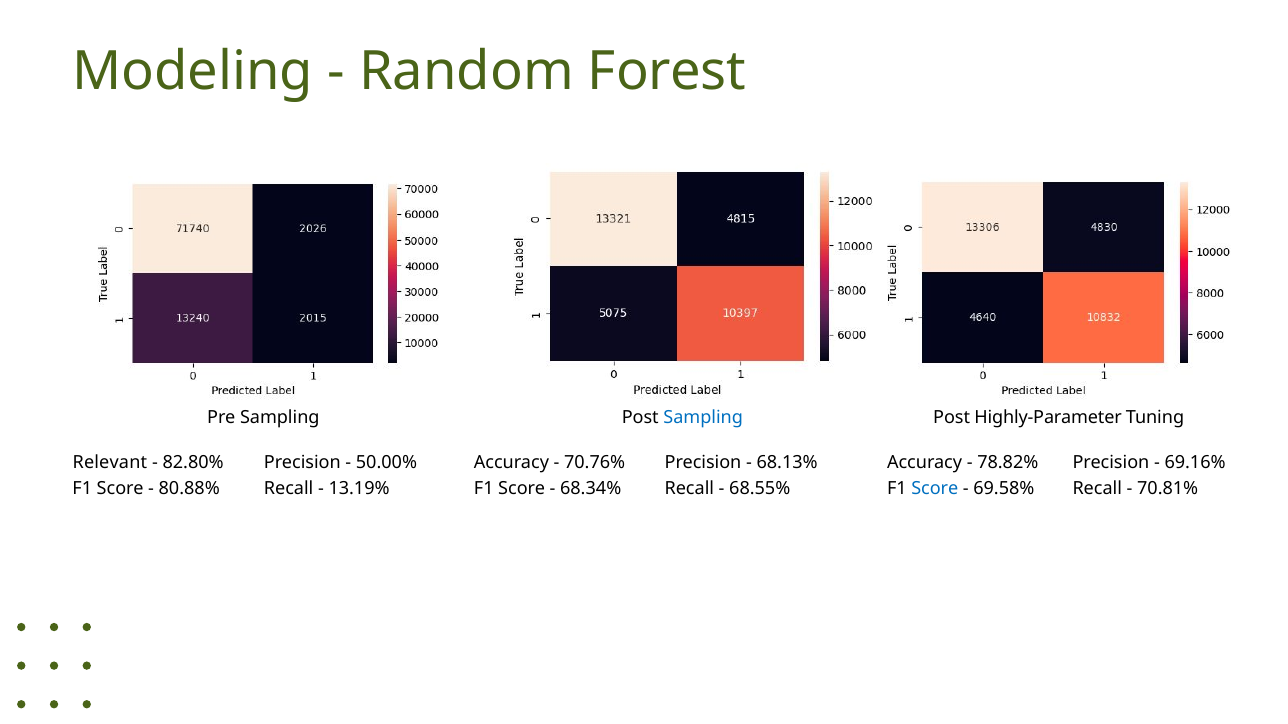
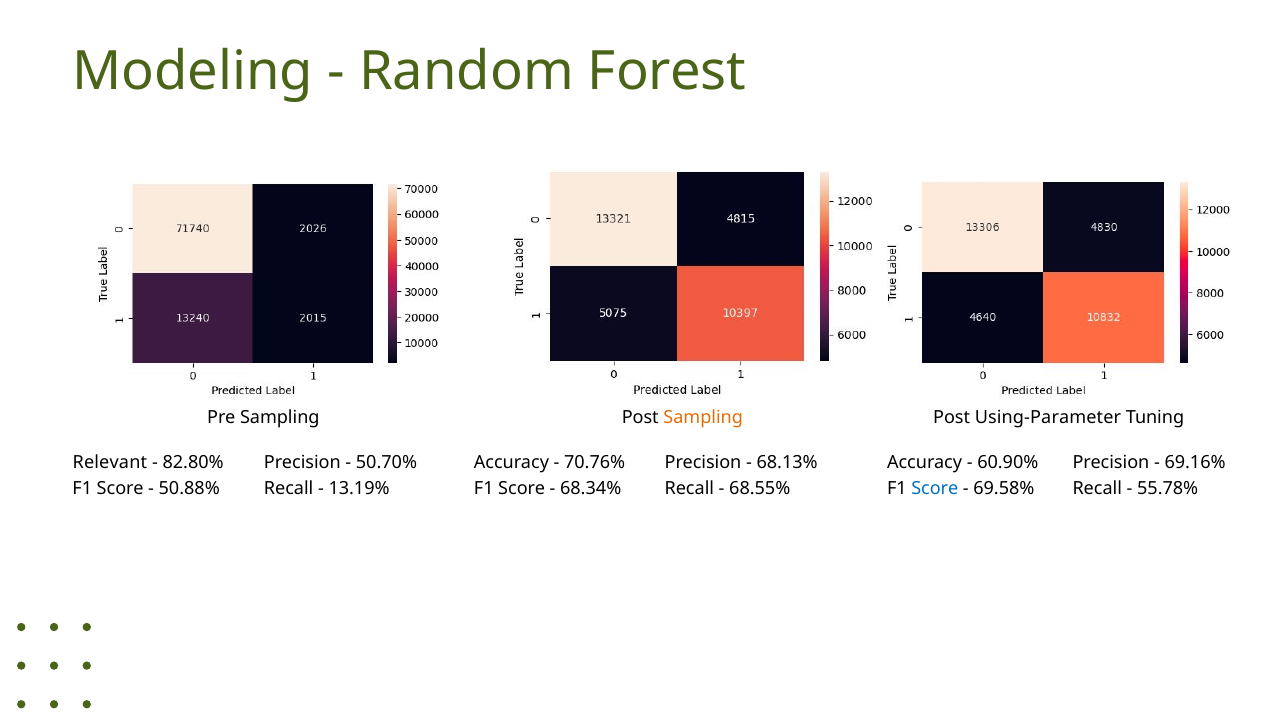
Sampling colour: blue -> orange (703, 417)
Highly-Parameter: Highly-Parameter -> Using-Parameter (1048, 417)
50.00%: 50.00% -> 50.70% (386, 463)
78.82%: 78.82% -> 60.90% (1008, 463)
80.88%: 80.88% -> 50.88% (189, 489)
70.81%: 70.81% -> 55.78% (1168, 489)
